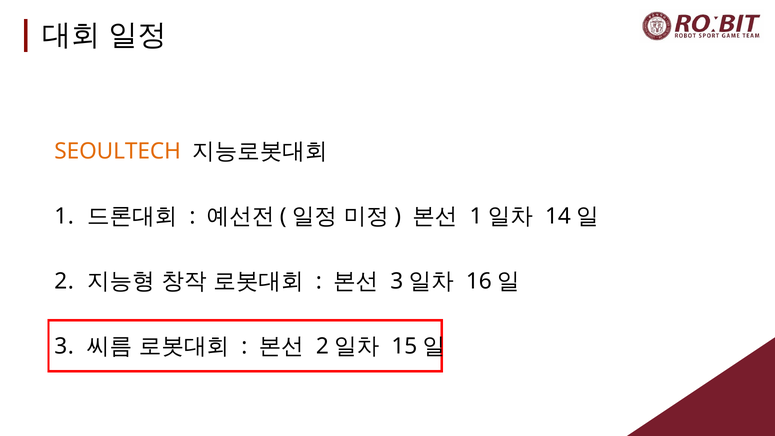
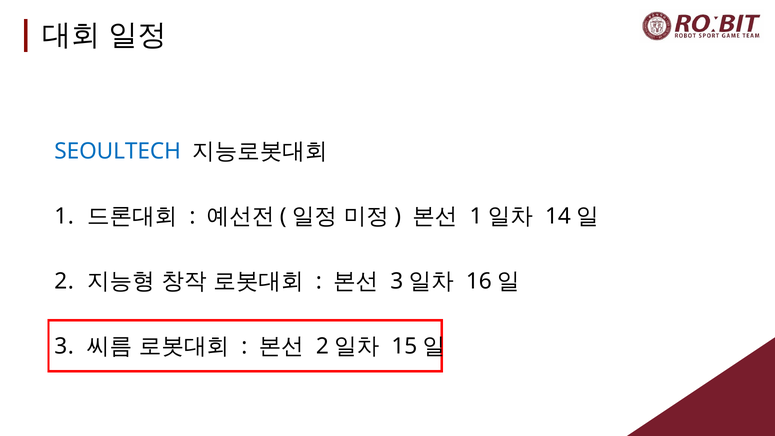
SEOULTECH colour: orange -> blue (118, 151)
